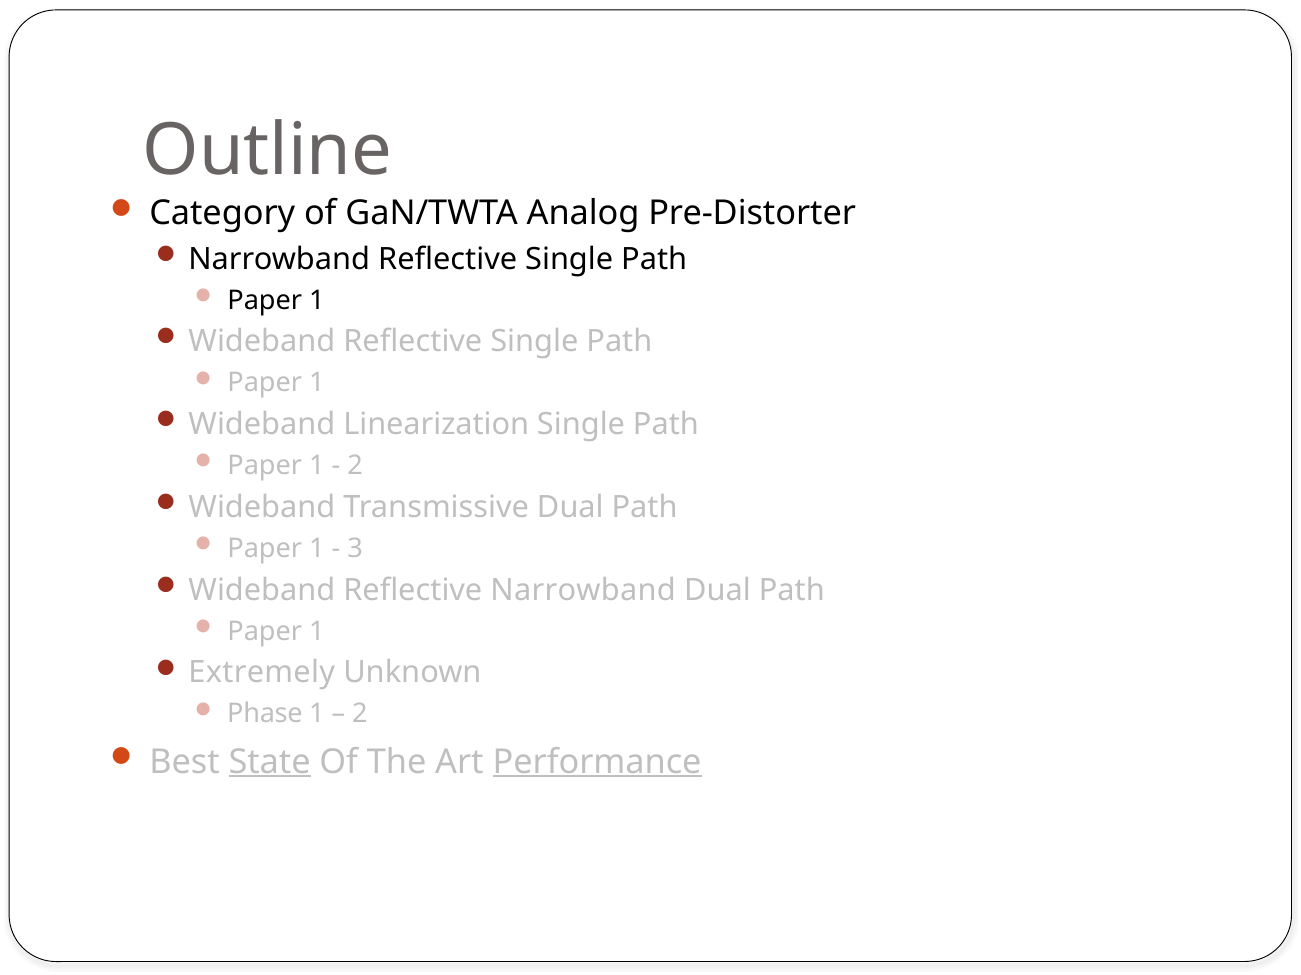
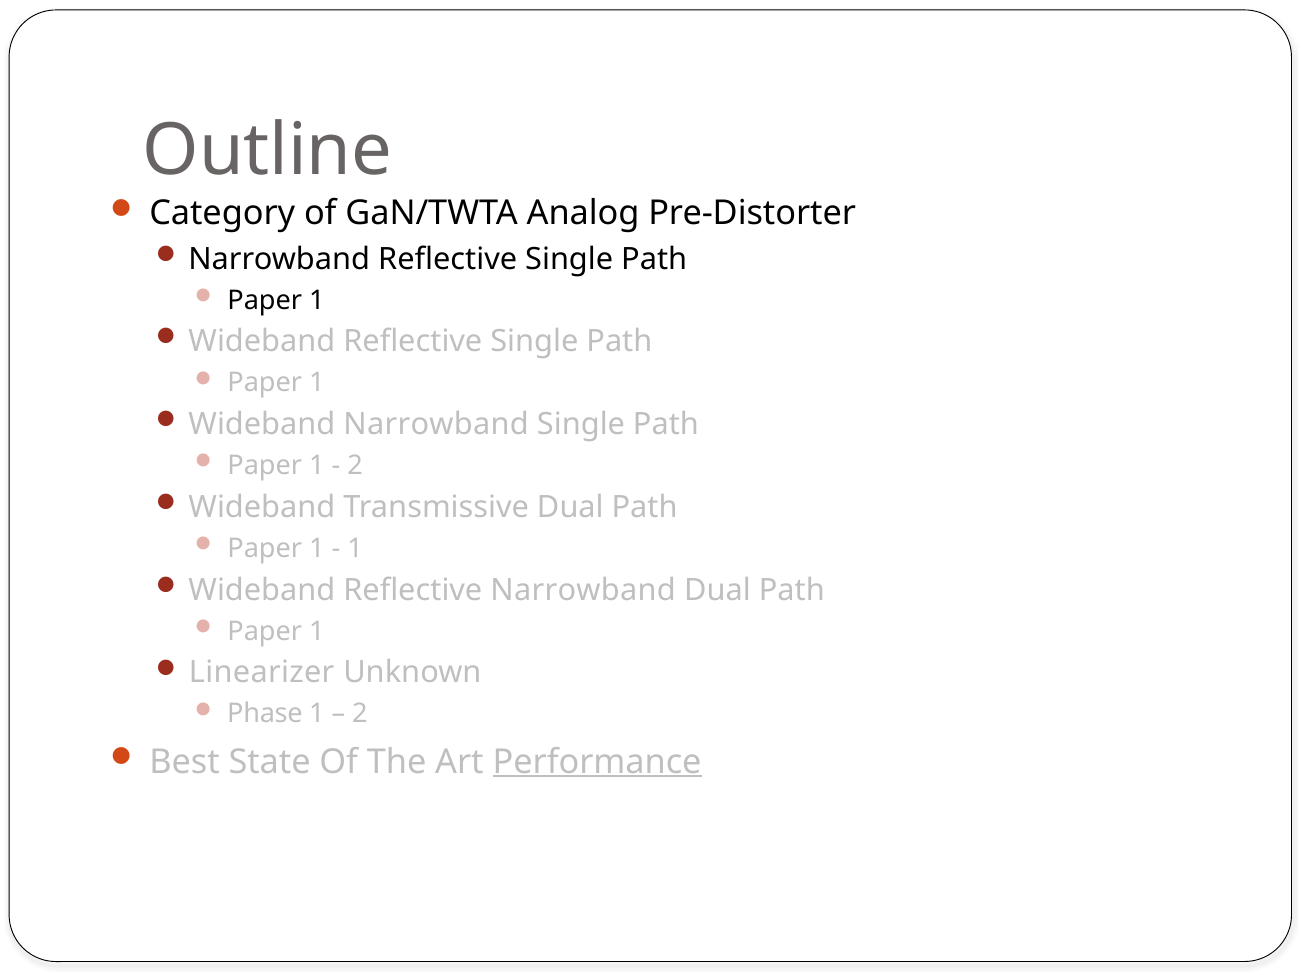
Wideband Linearization: Linearization -> Narrowband (436, 425)
3: 3 -> 1 (355, 549)
Extremely: Extremely -> Linearizer (262, 673)
State underline: present -> none (270, 762)
